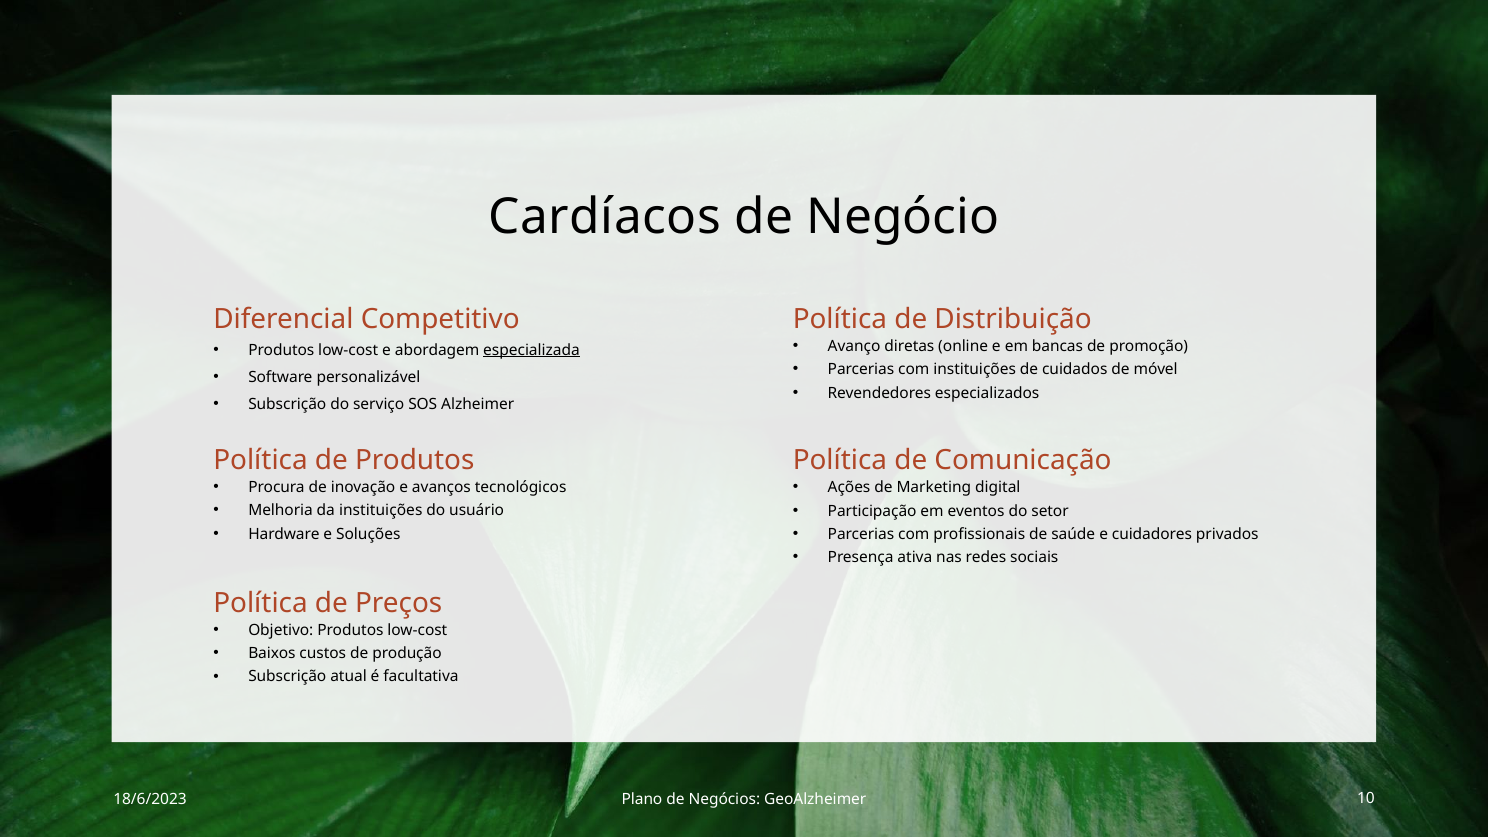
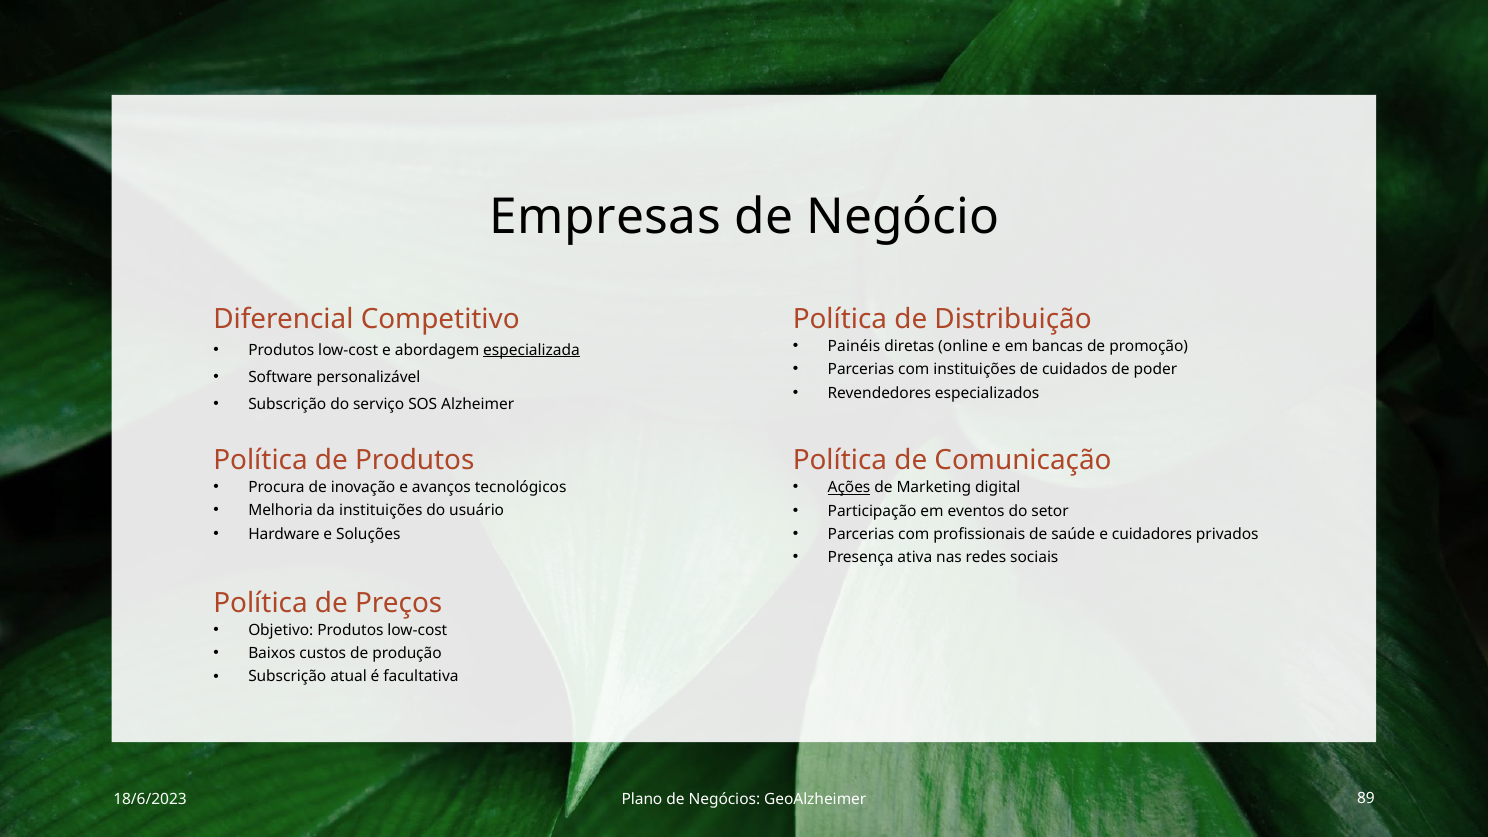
Cardíacos: Cardíacos -> Empresas (605, 217)
Avanço: Avanço -> Painéis (854, 346)
móvel: móvel -> poder (1156, 370)
Ações underline: none -> present (849, 488)
10: 10 -> 89 (1366, 798)
